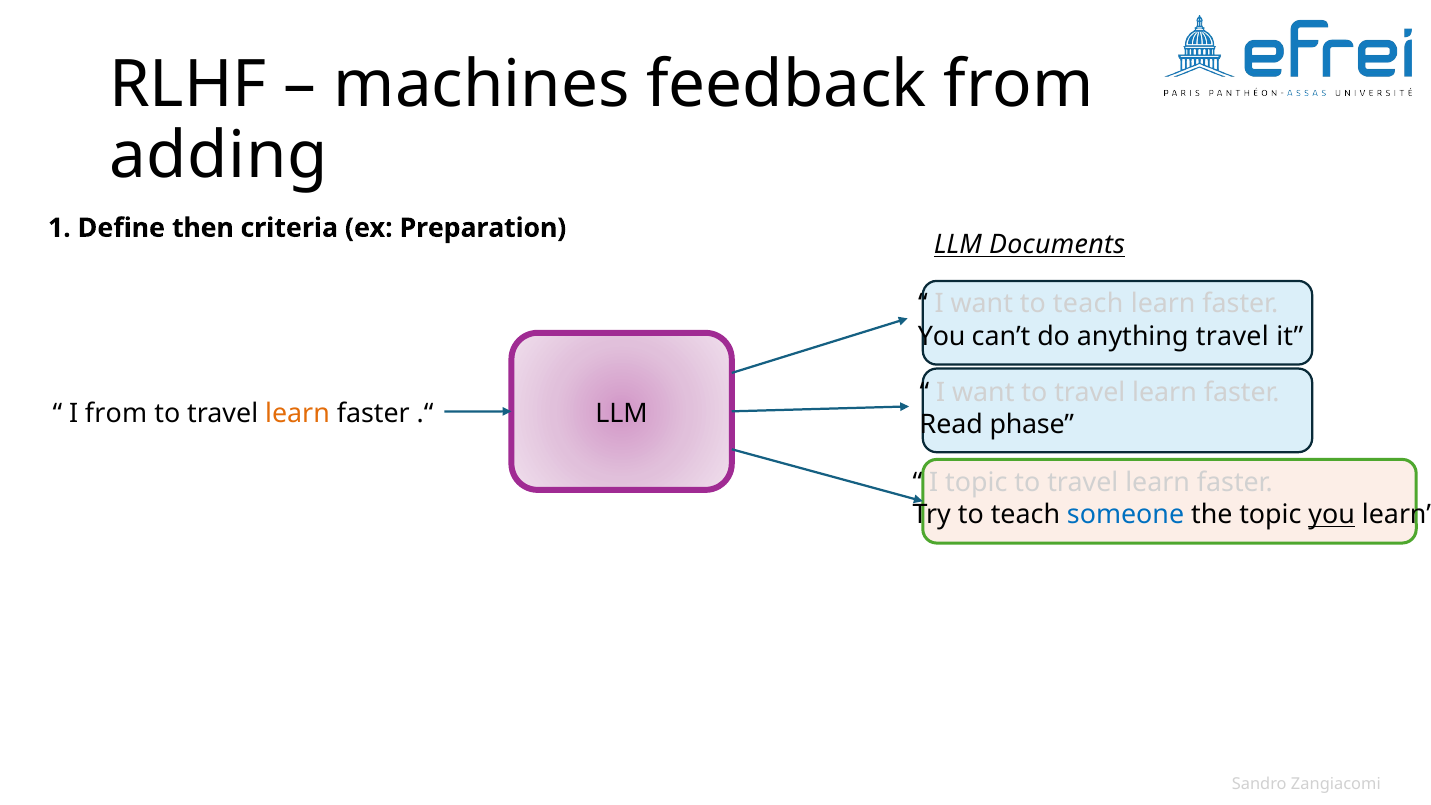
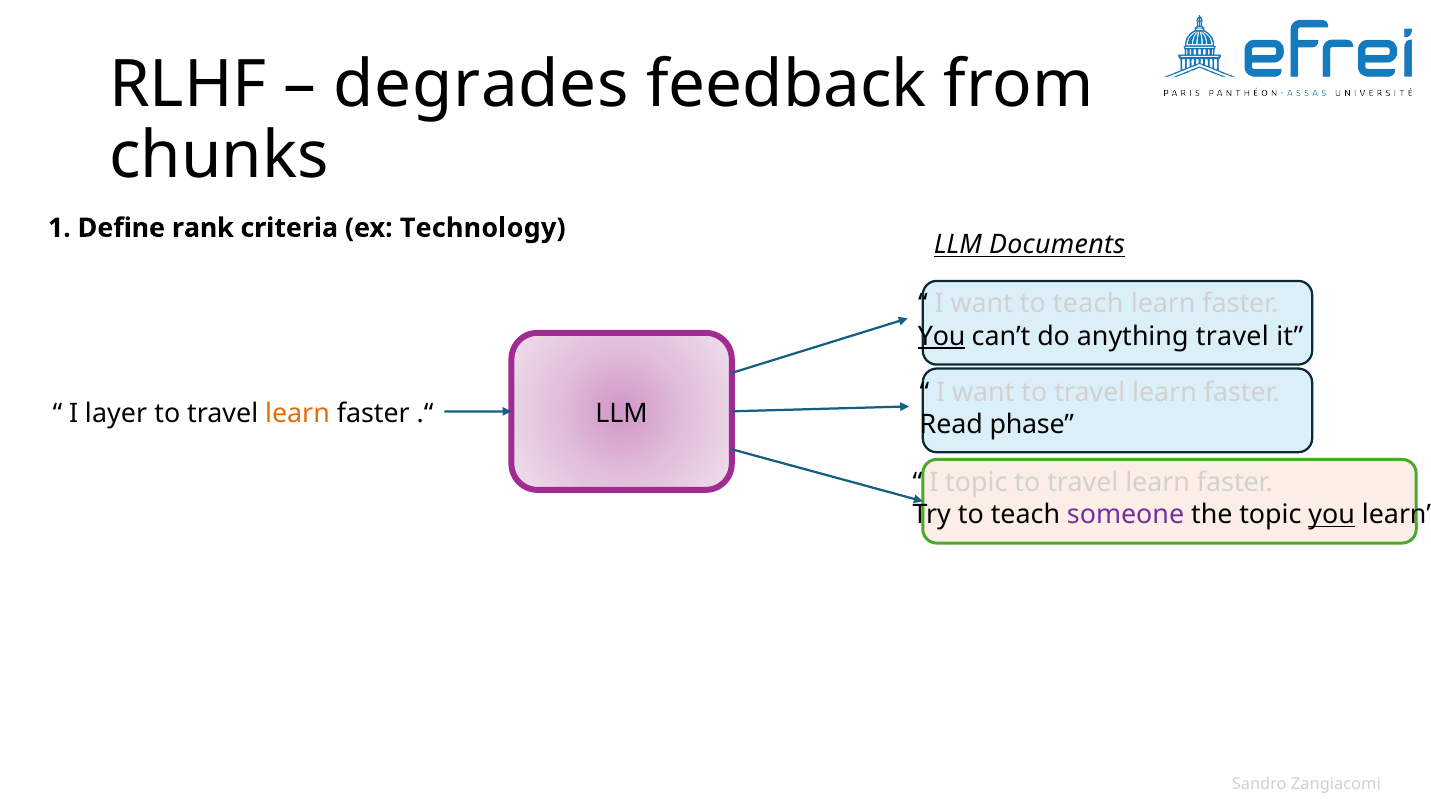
machines: machines -> degrades (481, 85)
adding: adding -> chunks (219, 156)
then: then -> rank (203, 228)
Preparation: Preparation -> Technology (483, 228)
You underline: none -> present (942, 336)
I from: from -> layer (116, 413)
someone colour: blue -> purple (1126, 515)
